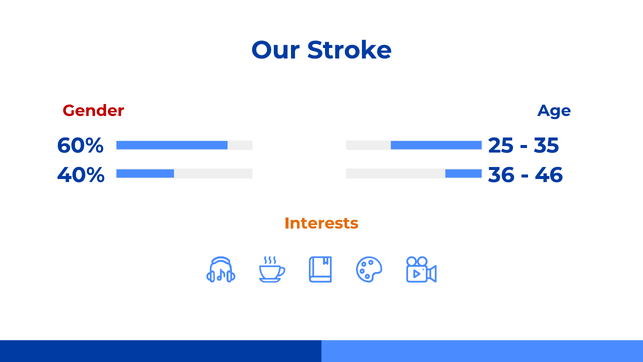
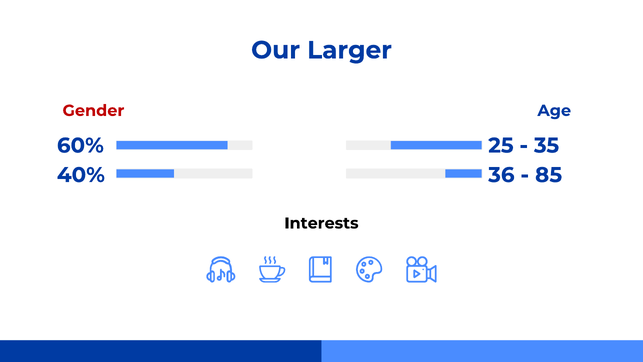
Stroke: Stroke -> Larger (349, 50)
46: 46 -> 85 (549, 175)
Interests colour: orange -> black (321, 223)
